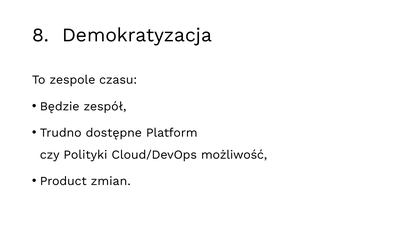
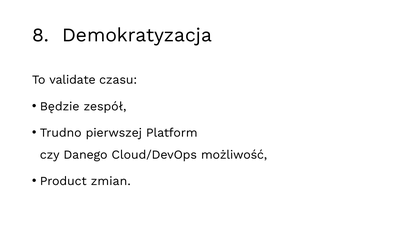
zespole: zespole -> validate (72, 80)
dostępne: dostępne -> pierwszej (114, 133)
Polityki: Polityki -> Danego (85, 155)
